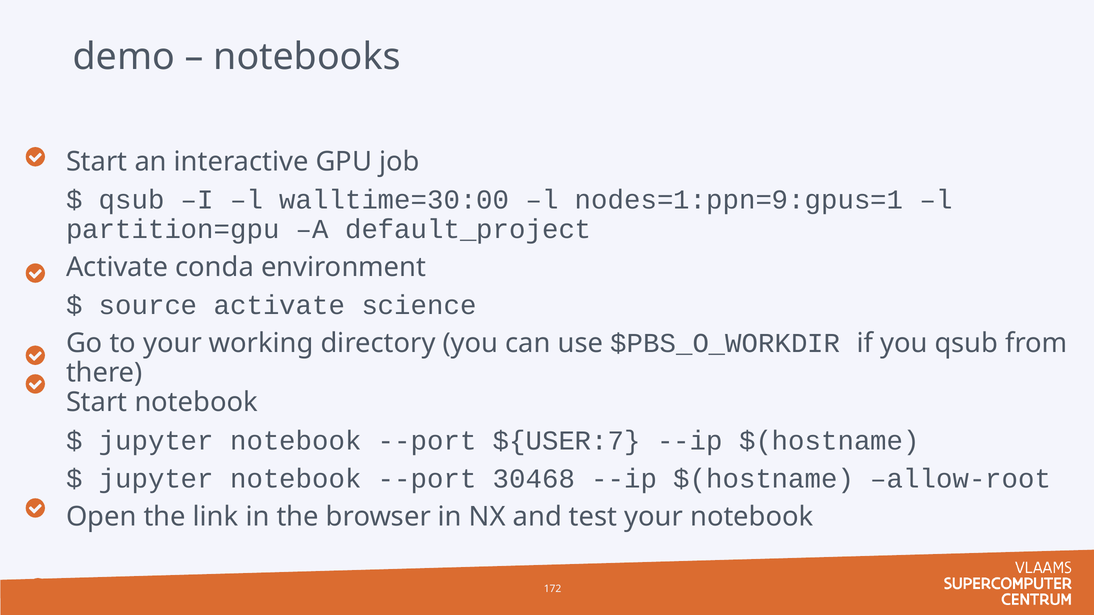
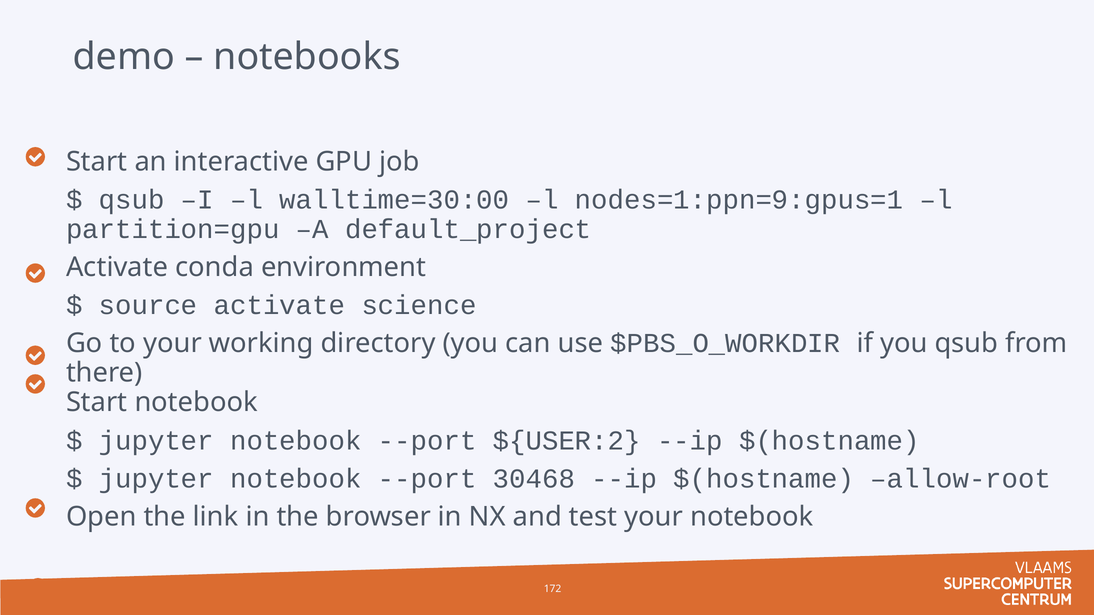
${USER:7: ${USER:7 -> ${USER:2 (567, 441)
